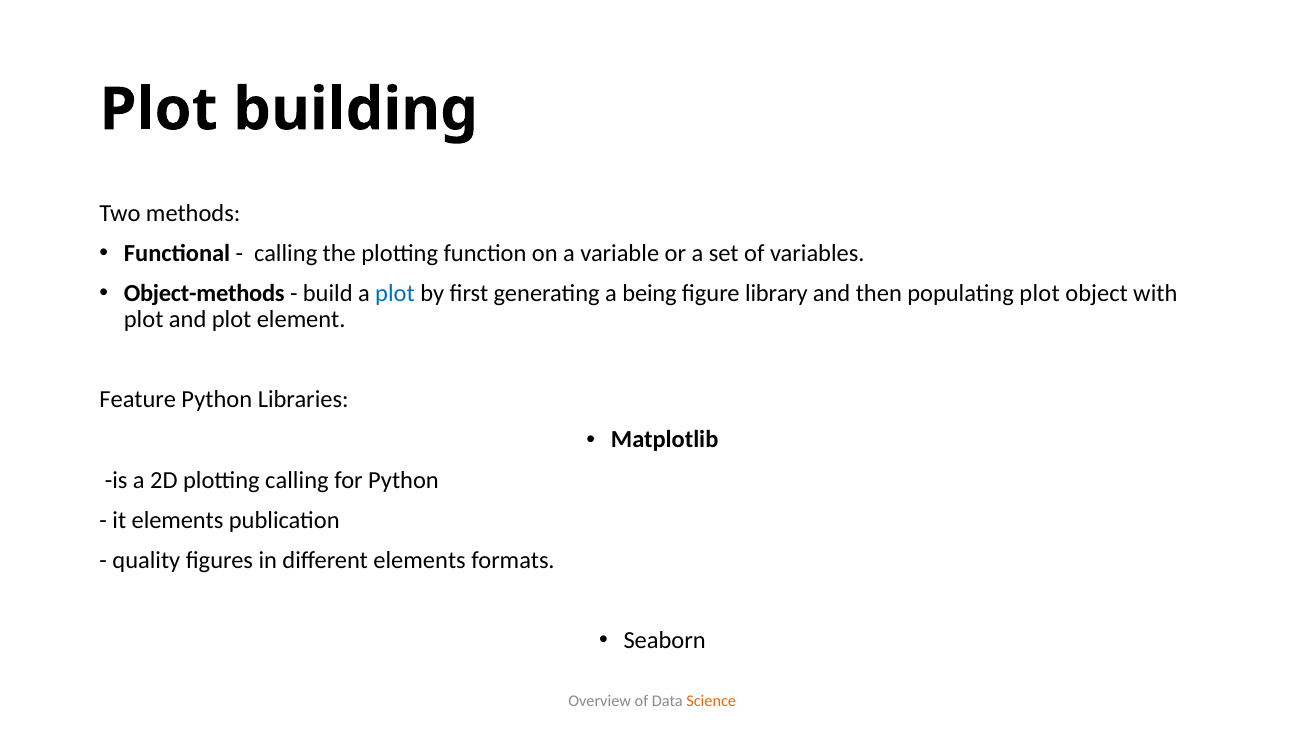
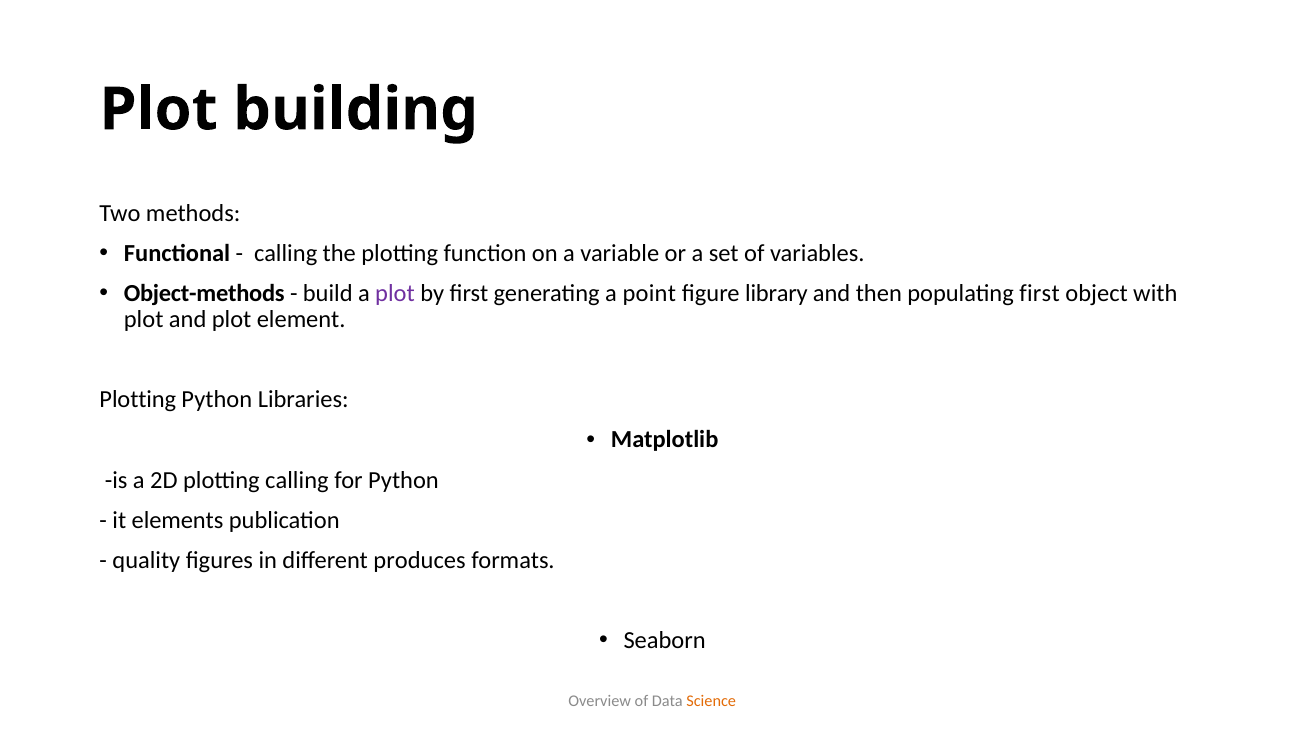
plot colour: blue -> purple (395, 293)
being: being -> point (649, 293)
populating plot: plot -> first (1040, 293)
Feature: Feature -> Plotting (138, 400)
different elements: elements -> produces (420, 560)
